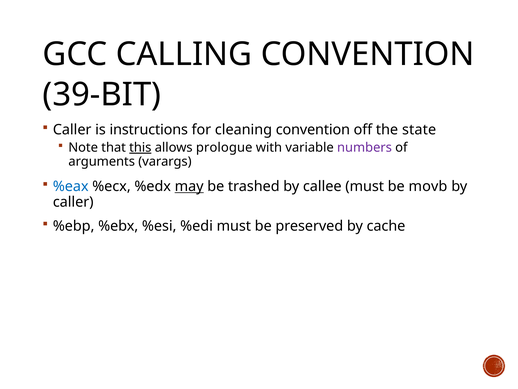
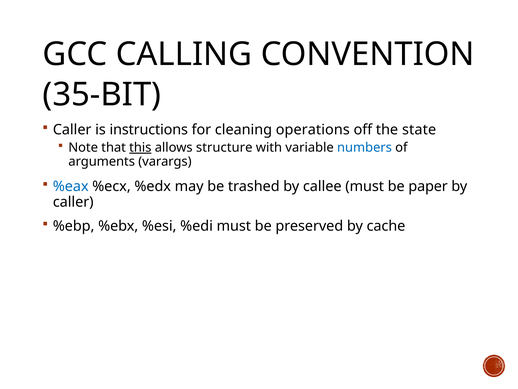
39-BIT: 39-BIT -> 35-BIT (102, 94)
cleaning convention: convention -> operations (313, 130)
prologue: prologue -> structure (224, 147)
numbers colour: purple -> blue (364, 147)
may underline: present -> none (189, 186)
movb: movb -> paper (428, 186)
